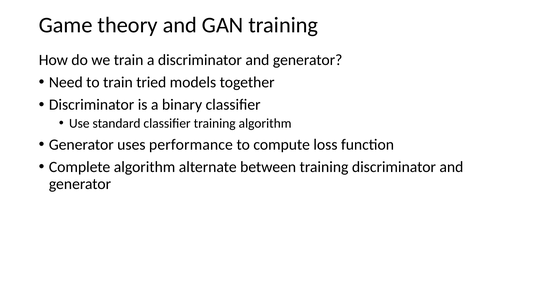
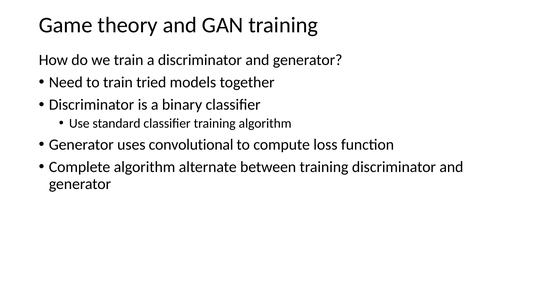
performance: performance -> convolutional (191, 145)
